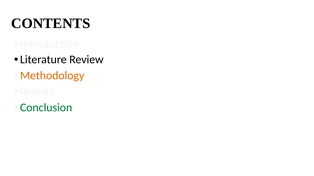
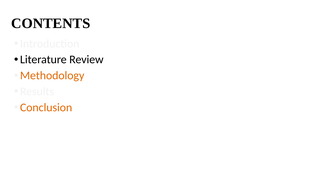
Conclusion colour: green -> orange (46, 108)
